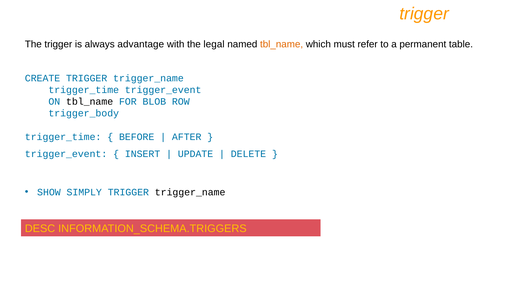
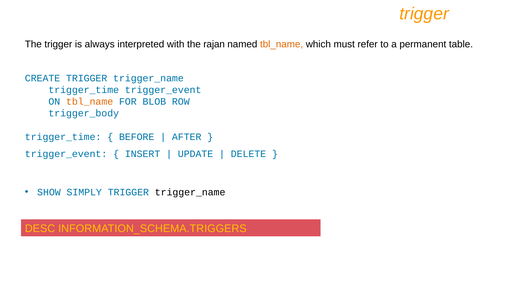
advantage: advantage -> interpreted (141, 44)
legal: legal -> rajan (214, 44)
tbl_name colour: black -> orange (90, 102)
